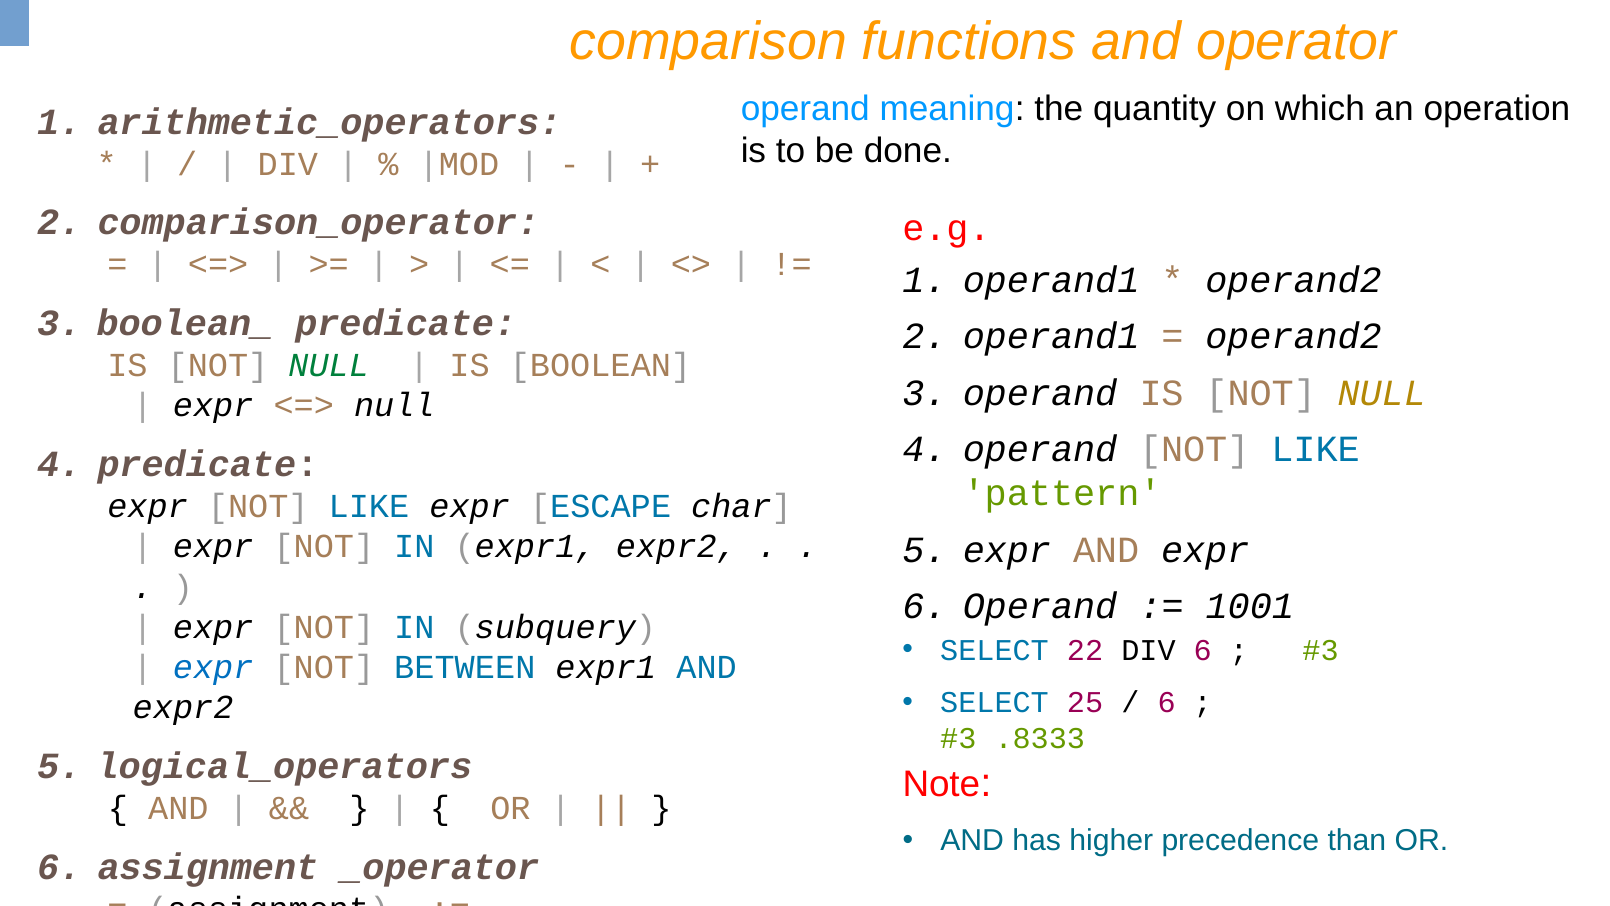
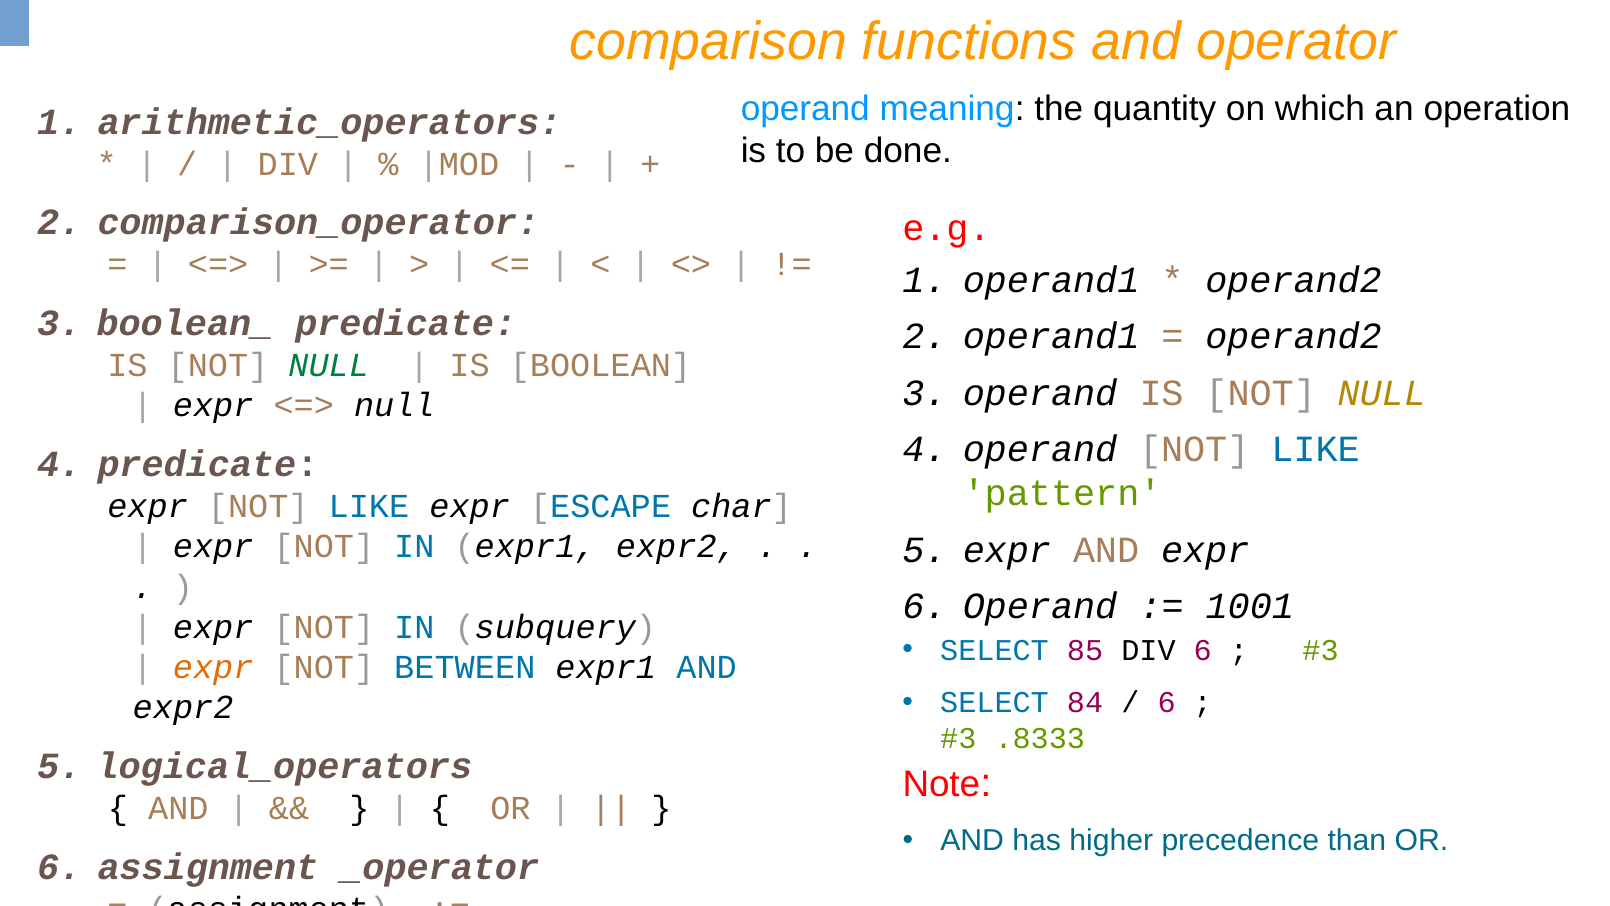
22: 22 -> 85 (1085, 650)
expr colour: blue -> orange (213, 667)
25: 25 -> 84 (1085, 702)
